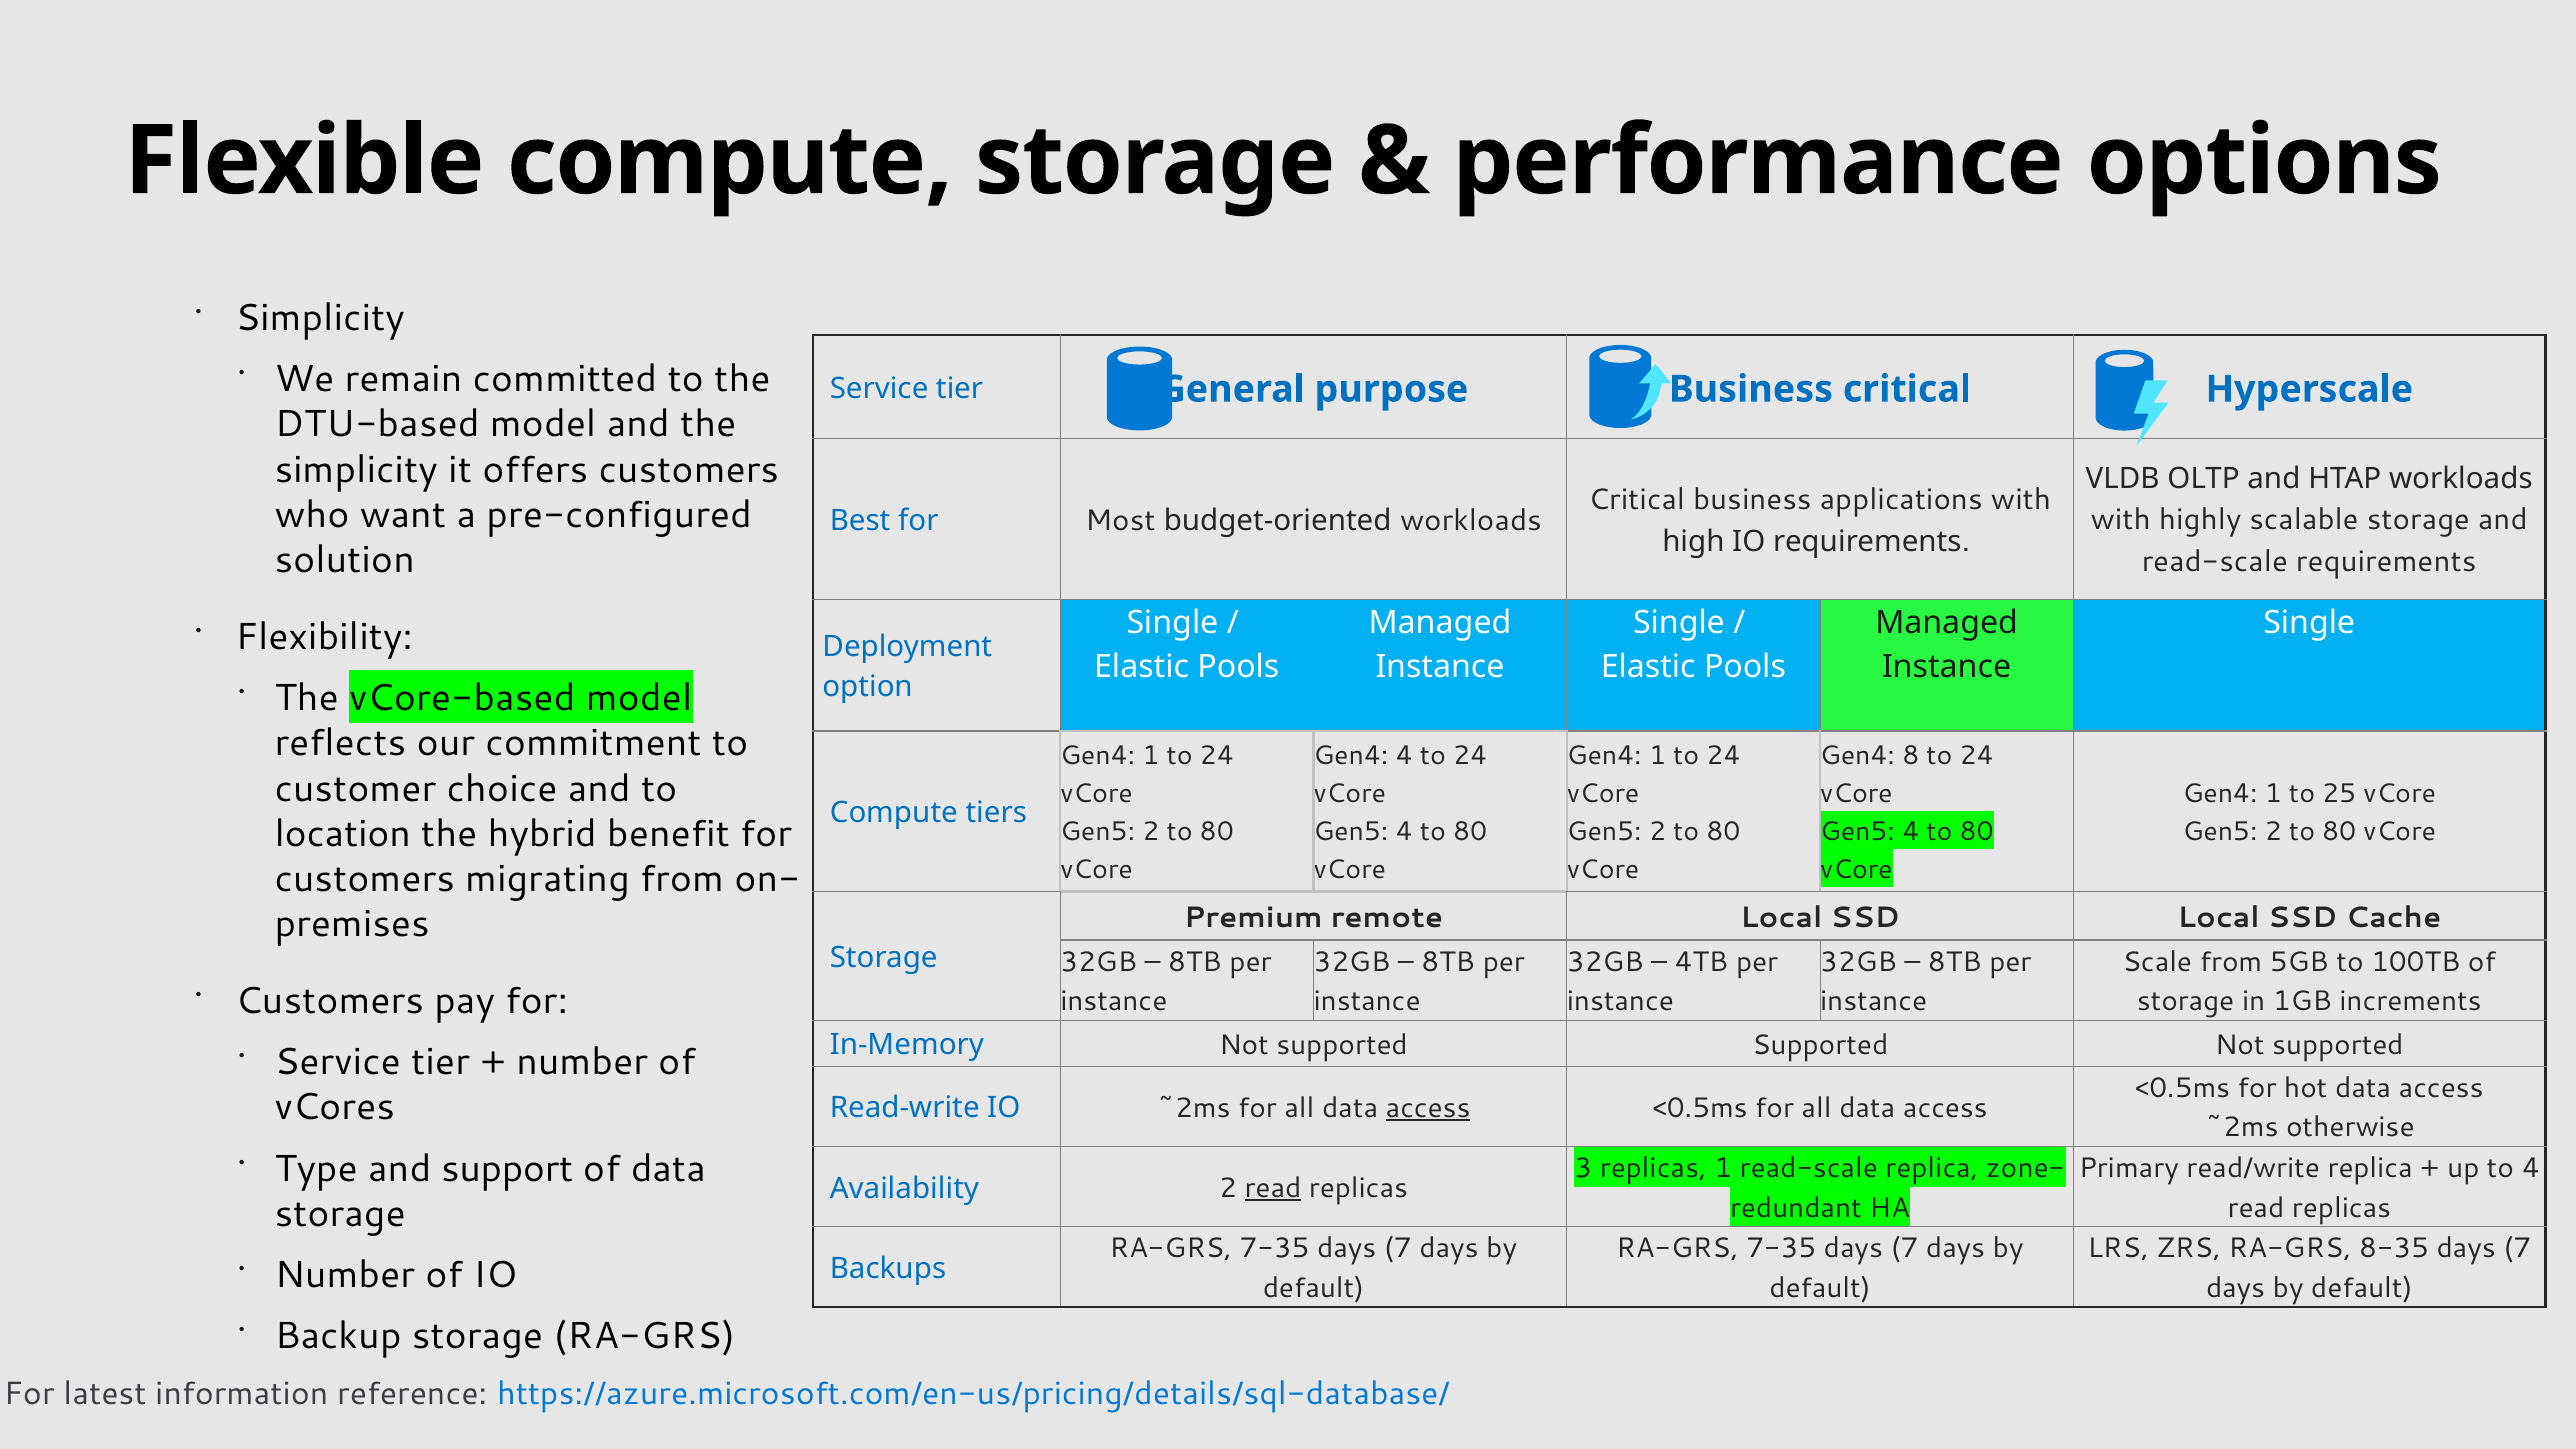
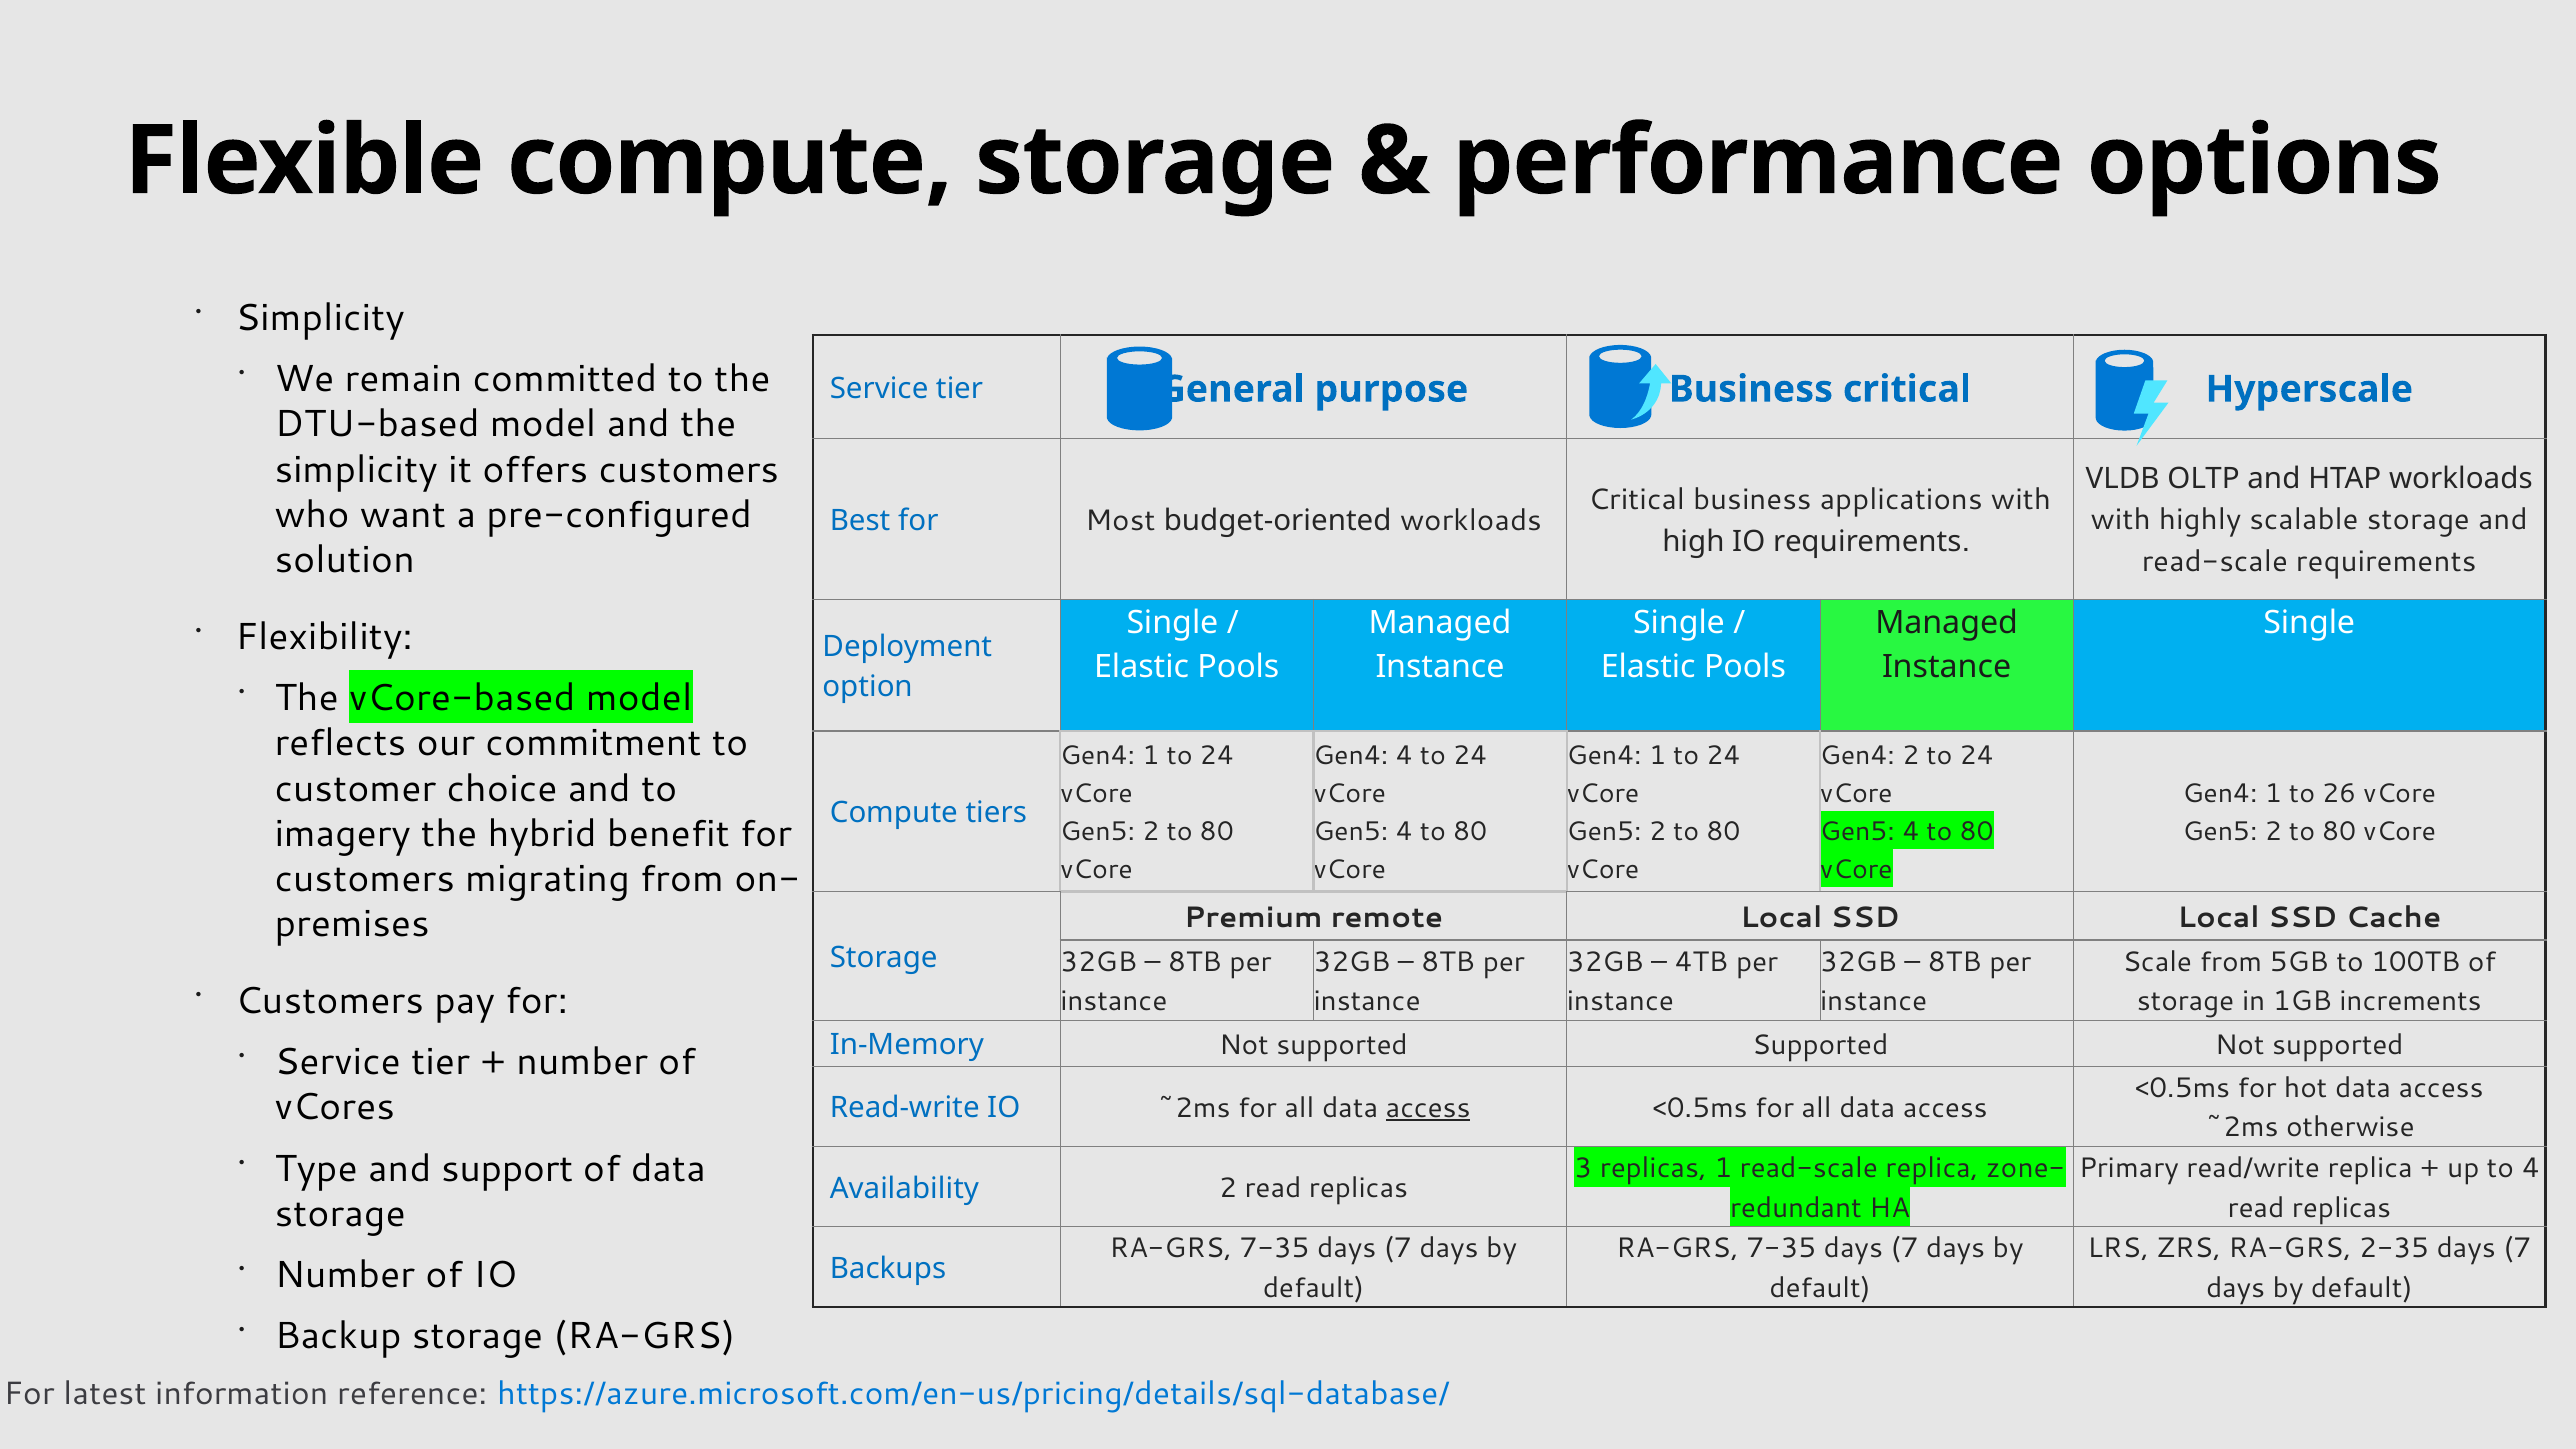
Gen4 8: 8 -> 2 (1911, 756)
25: 25 -> 26 (2339, 794)
location: location -> imagery (343, 834)
read underline: present -> none (1273, 1188)
8-35: 8-35 -> 2-35 (2394, 1248)
